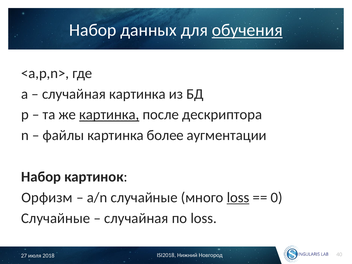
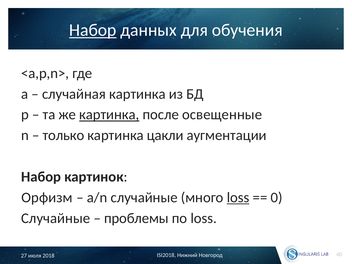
Набор underline: none -> present (93, 30)
обучения underline: present -> none (247, 30)
дескриптора: дескриптора -> освещенные (222, 115)
файлы: файлы -> только (63, 135)
более: более -> цакли (165, 135)
случайная: случайная -> проблемы (136, 218)
